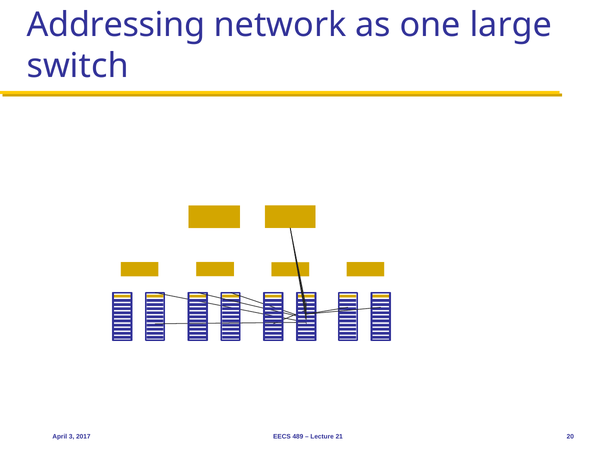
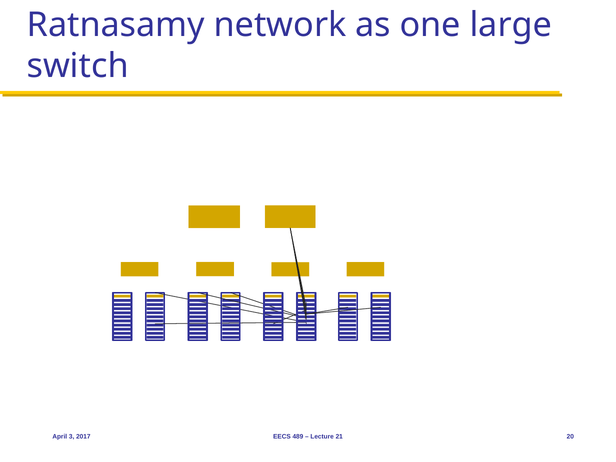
Addressing: Addressing -> Ratnasamy (116, 25)
